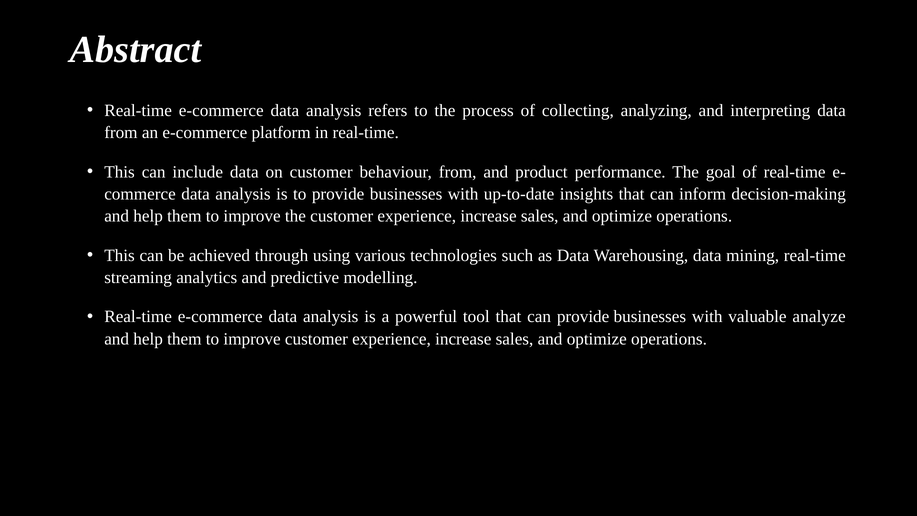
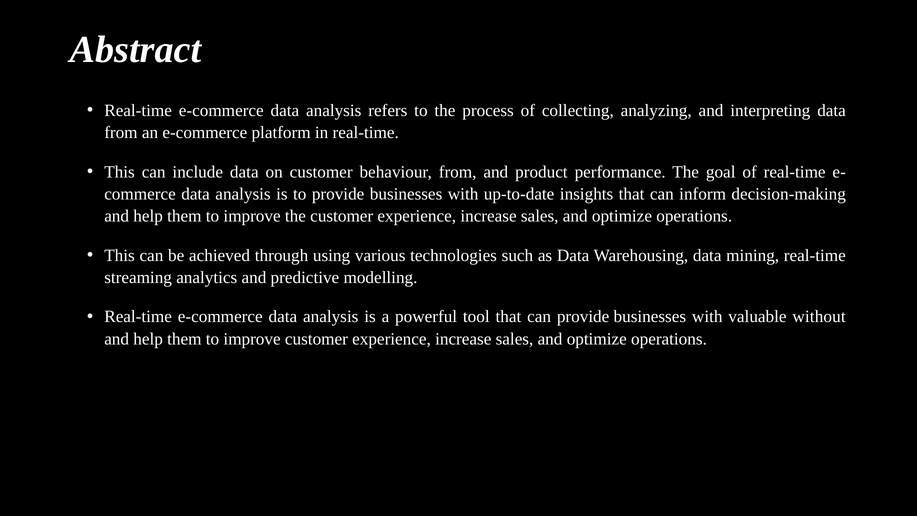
analyze: analyze -> without (819, 317)
